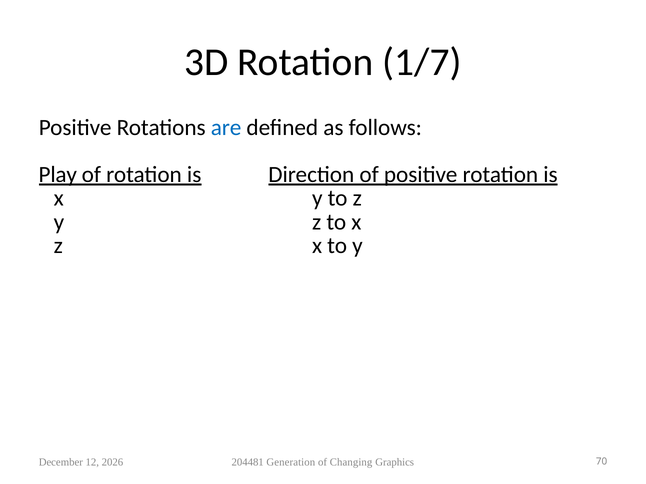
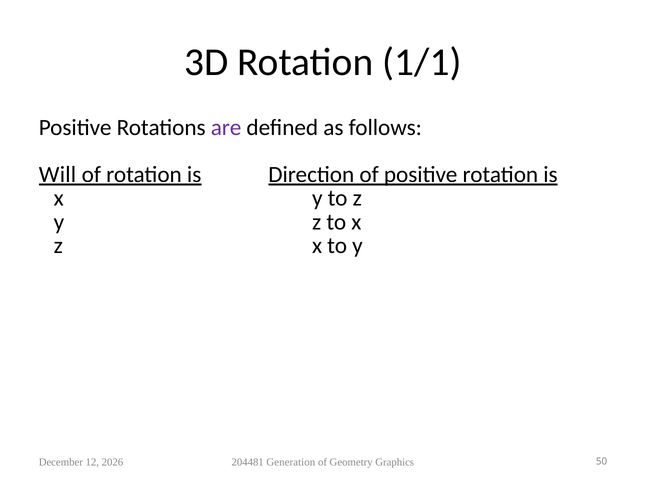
1/7: 1/7 -> 1/1 (422, 63)
are colour: blue -> purple (226, 128)
Play: Play -> Will (58, 175)
Changing: Changing -> Geometry (351, 463)
70: 70 -> 50 (602, 462)
